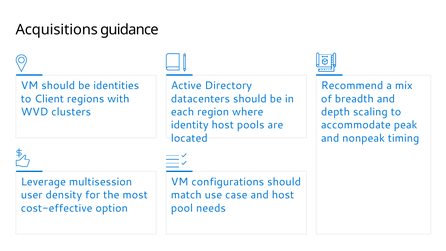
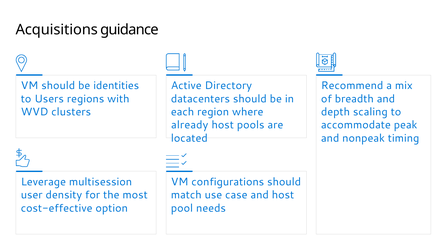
Client: Client -> Users (49, 99)
identity: identity -> already (190, 125)
